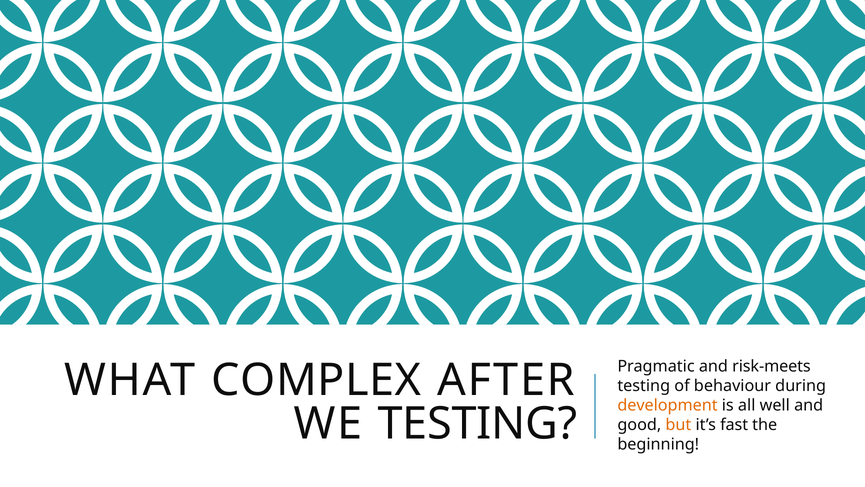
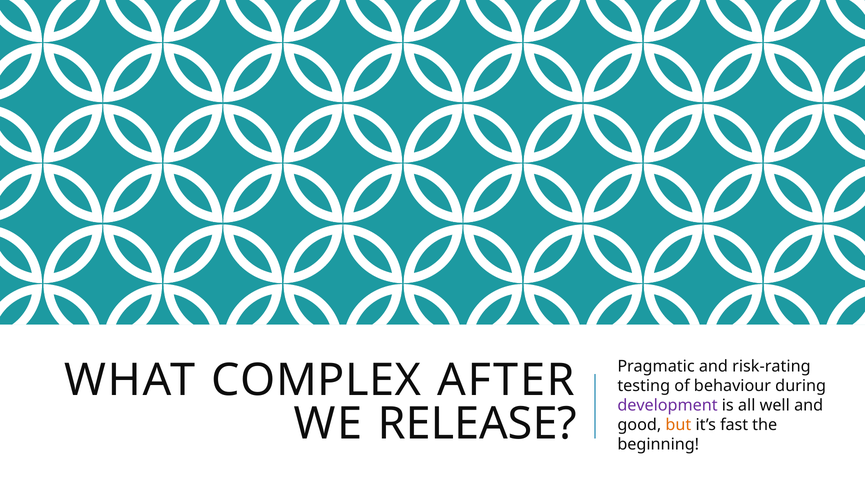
risk-meets: risk-meets -> risk-rating (771, 366)
development colour: orange -> purple (667, 405)
WE TESTING: TESTING -> RELEASE (477, 424)
